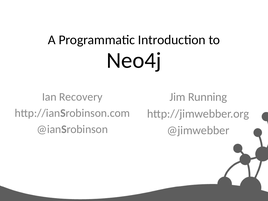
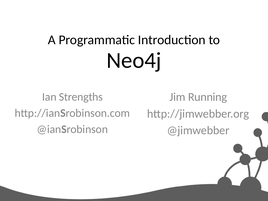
Recovery: Recovery -> Strengths (81, 97)
